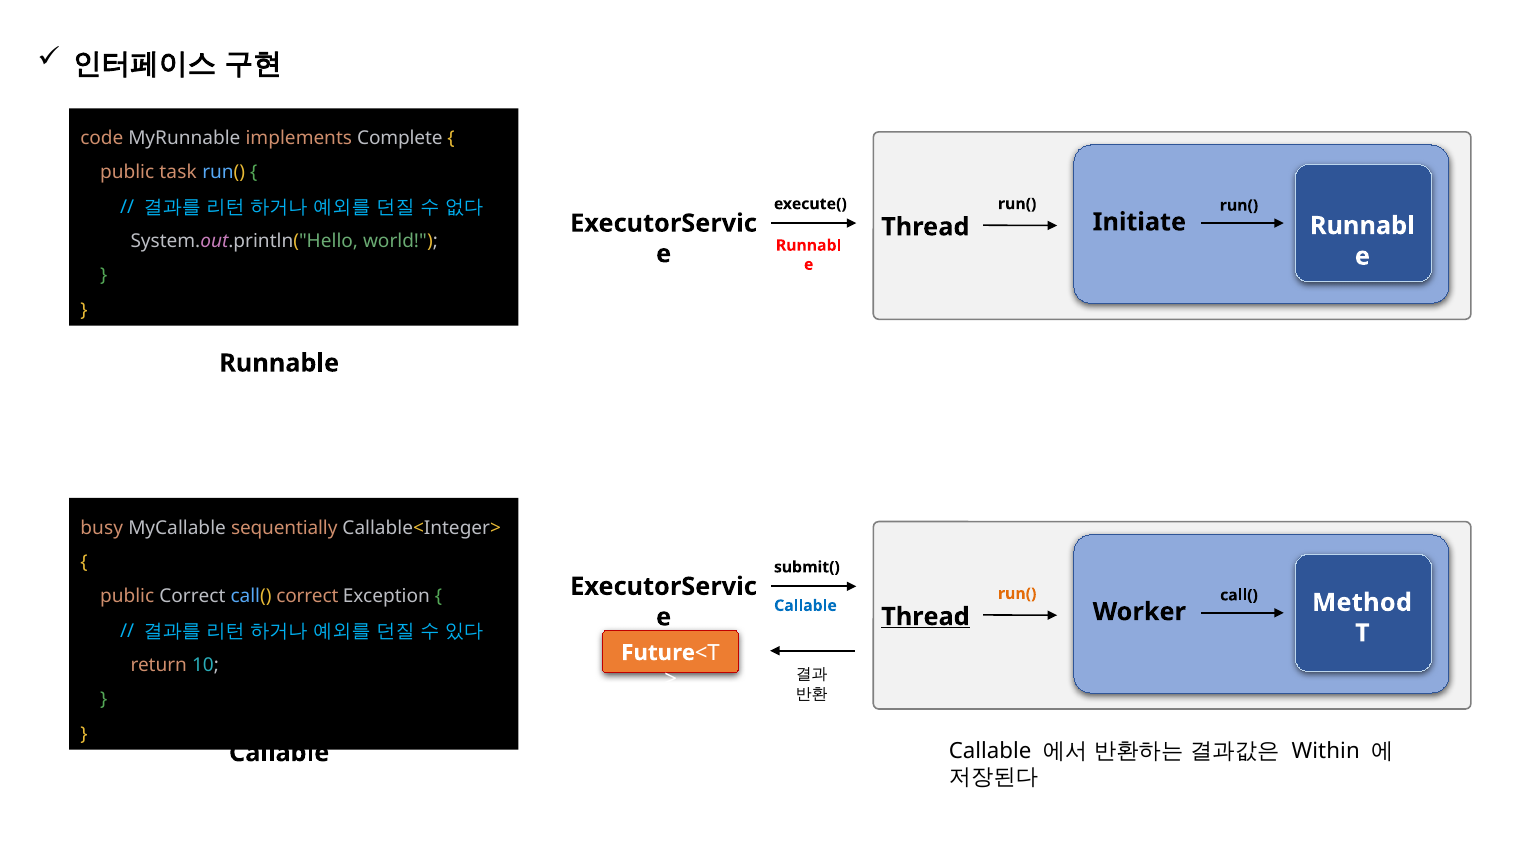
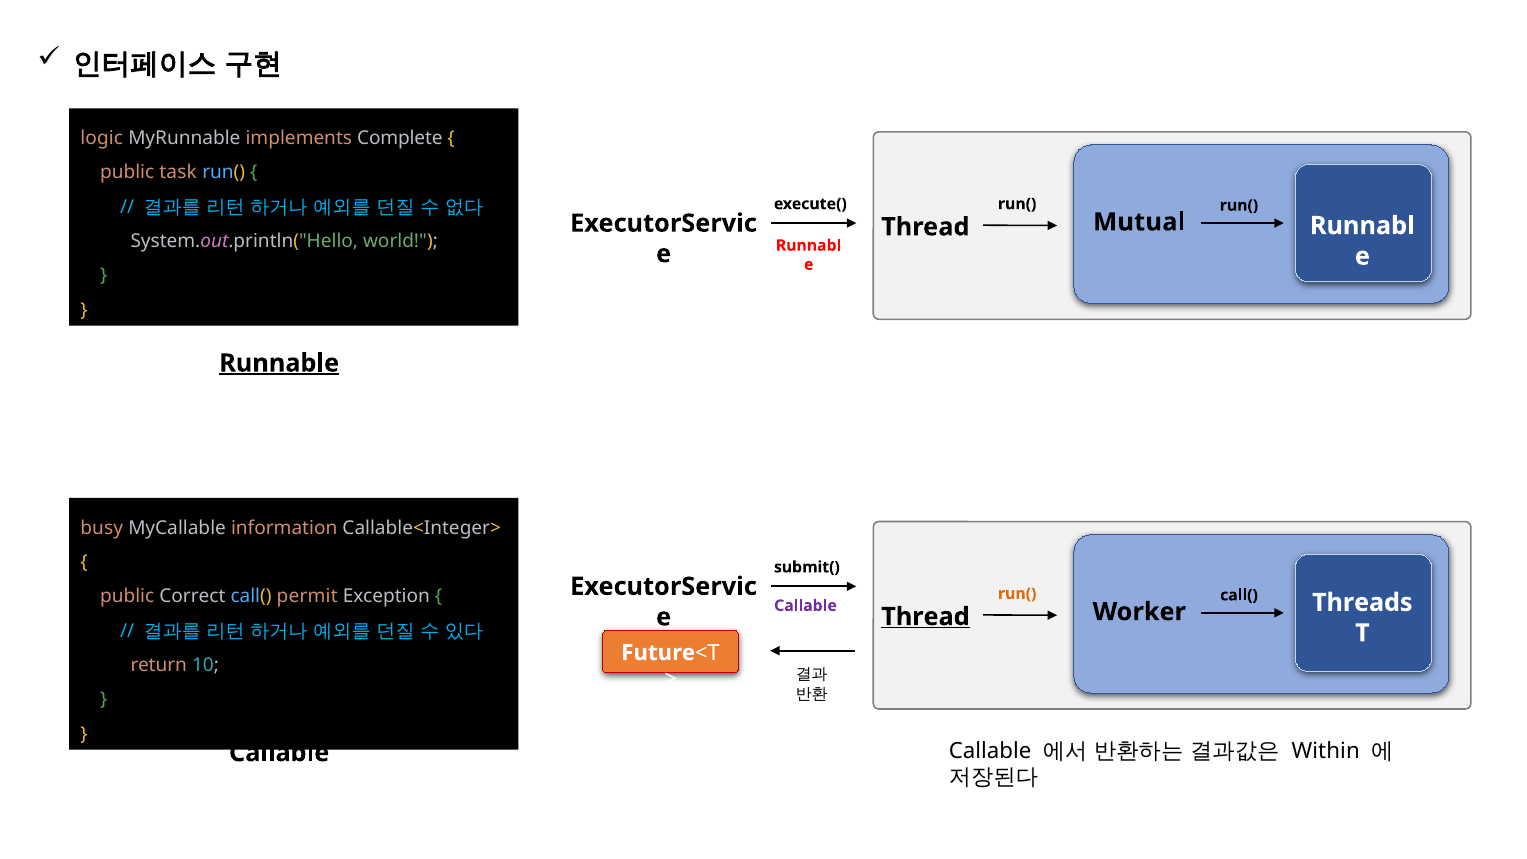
code: code -> logic (102, 138)
Initiate: Initiate -> Mutual (1139, 222)
Runnable underline: none -> present (279, 363)
sequentially: sequentially -> information (284, 528)
call( correct: correct -> permit (307, 596)
Callable colour: blue -> purple (805, 606)
Method: Method -> Threads (1362, 603)
